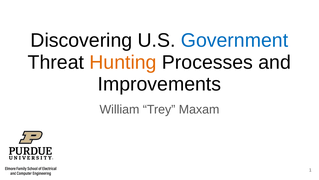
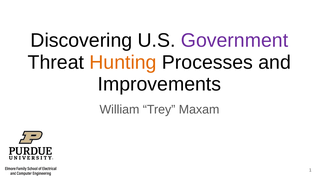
Government colour: blue -> purple (235, 40)
